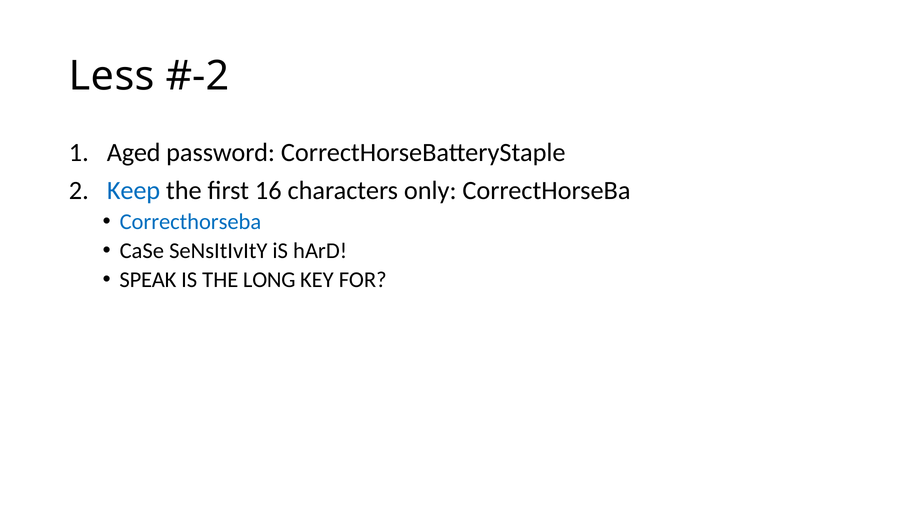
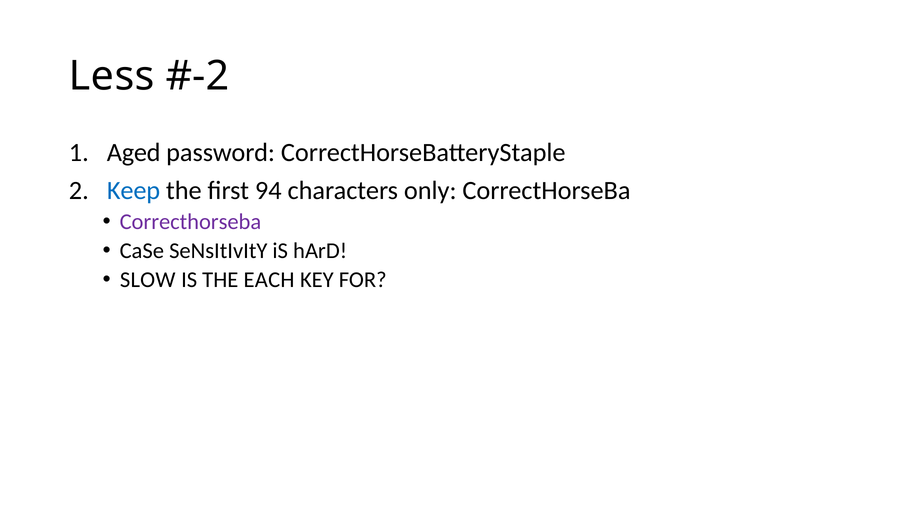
16: 16 -> 94 (268, 191)
Correcthorseba colour: blue -> purple (190, 222)
SPEAK: SPEAK -> SLOW (148, 280)
LONG: LONG -> EACH (269, 280)
